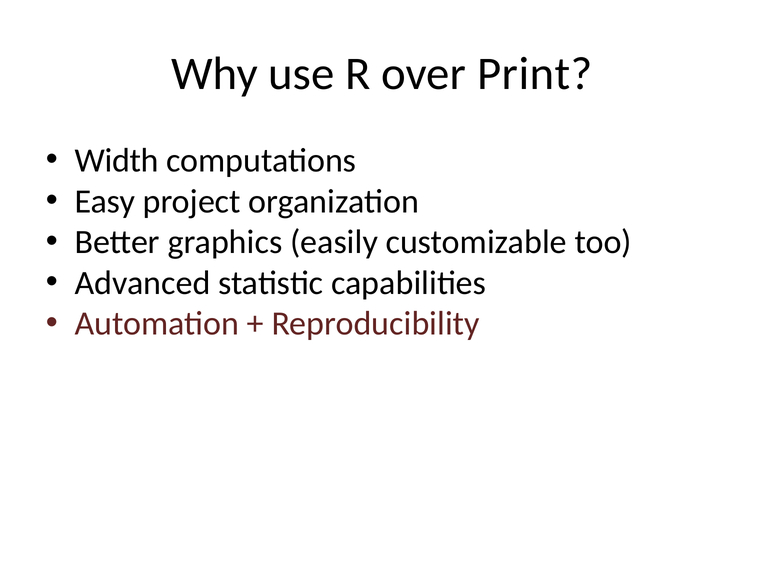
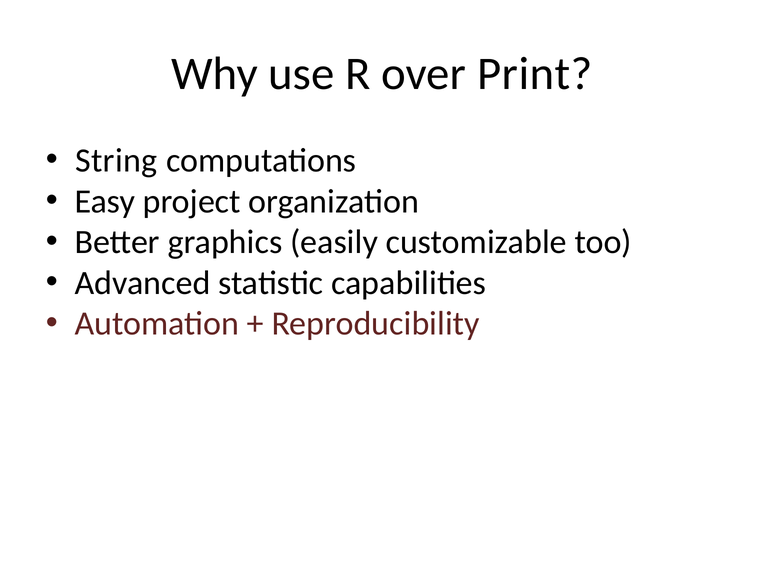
Width: Width -> String (116, 161)
